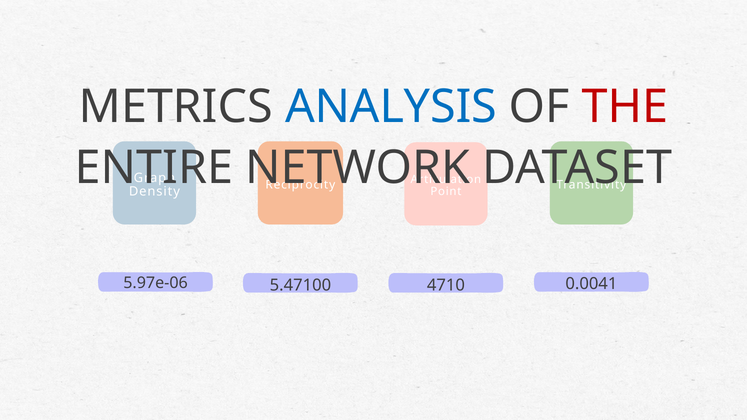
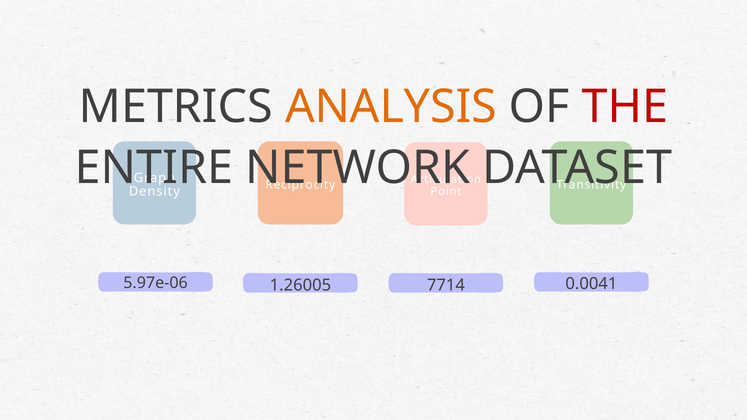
ANALYSIS colour: blue -> orange (391, 107)
5.47100: 5.47100 -> 1.26005 (300, 285)
4710: 4710 -> 7714 (446, 286)
